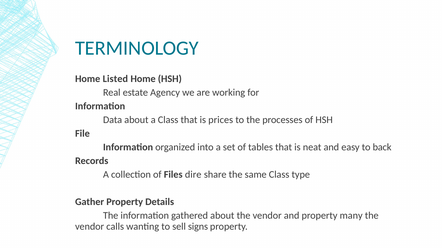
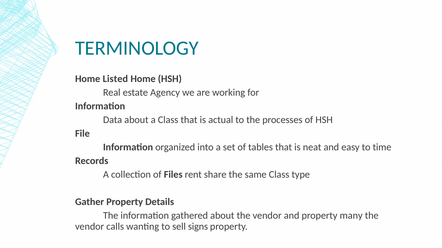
prices: prices -> actual (221, 120)
back: back -> time (382, 148)
dire: dire -> rent (193, 175)
